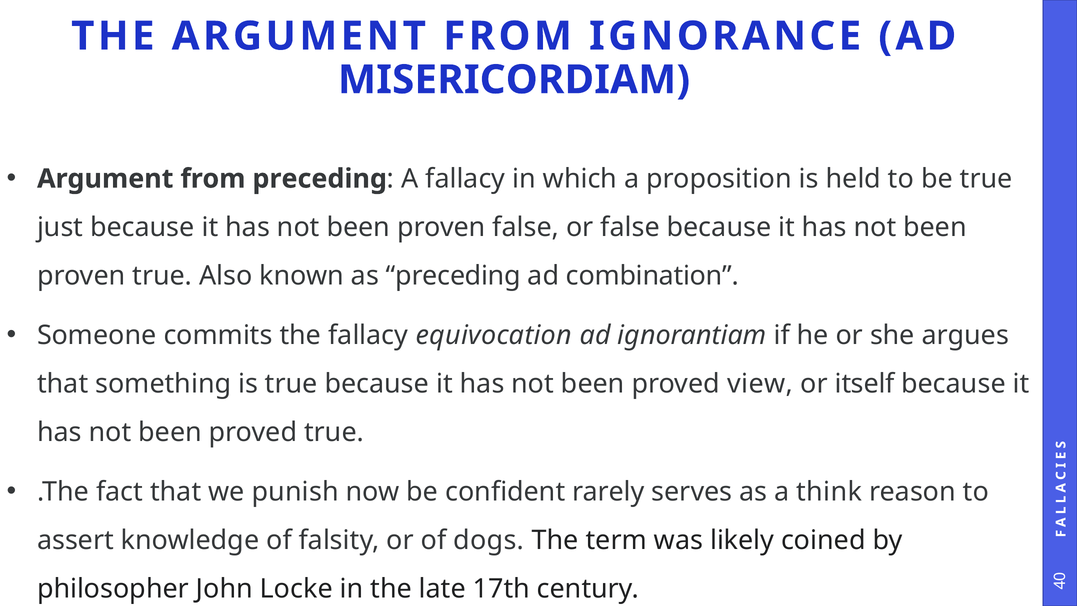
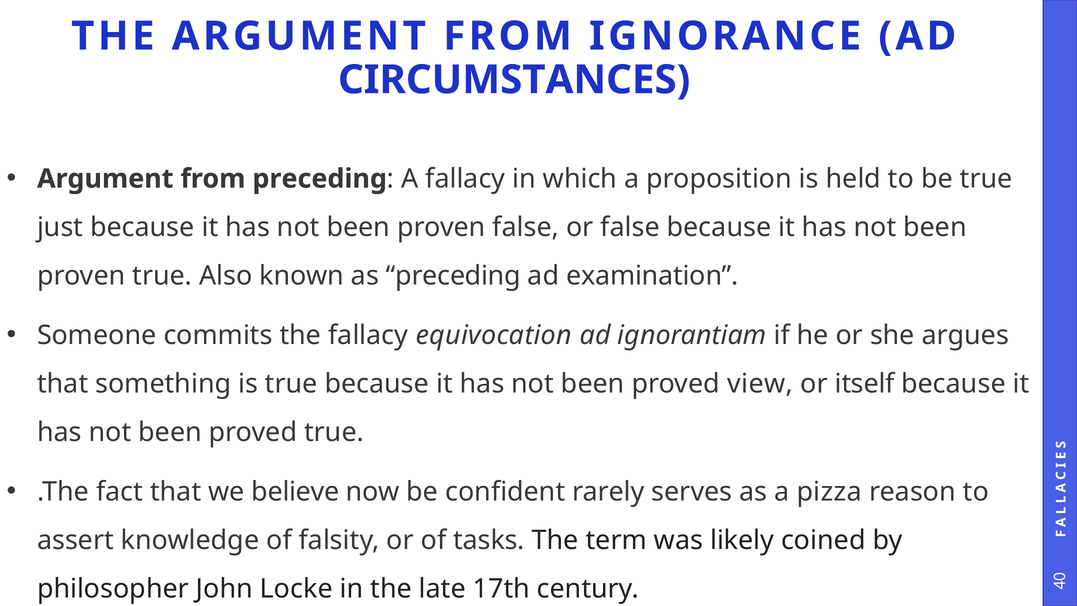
MISERICORDIAM: MISERICORDIAM -> CIRCUMSTANCES (514, 80)
combination: combination -> examination (652, 276)
punish: punish -> believe (295, 492)
think: think -> pizza (829, 492)
dogs: dogs -> tasks (489, 540)
